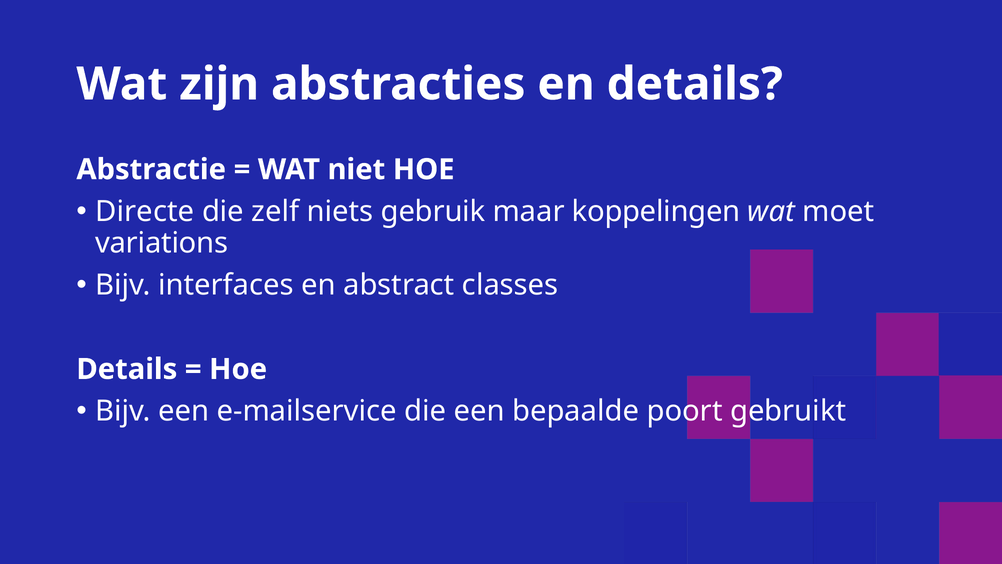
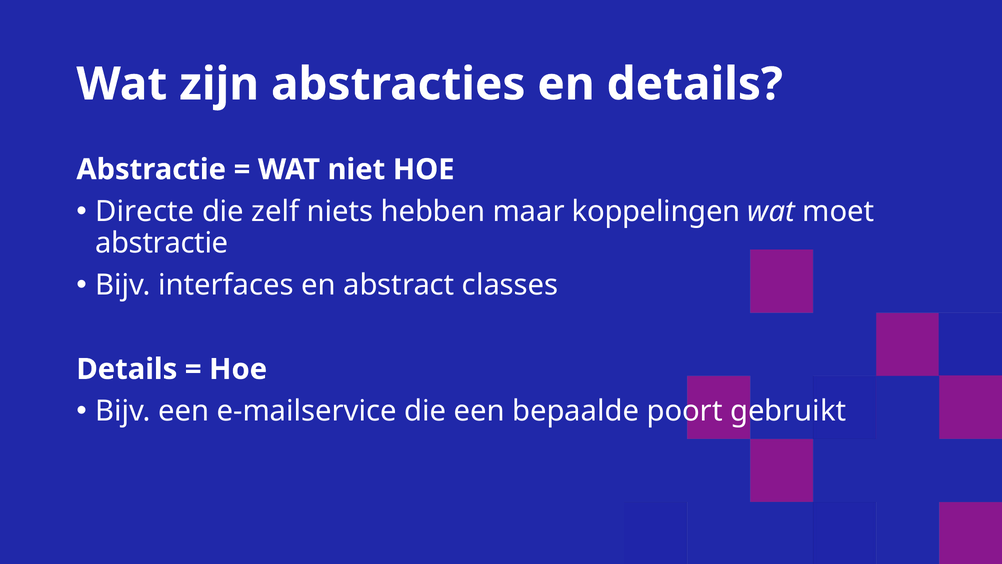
gebruik: gebruik -> hebben (433, 211)
variations: variations -> abstractie (162, 243)
